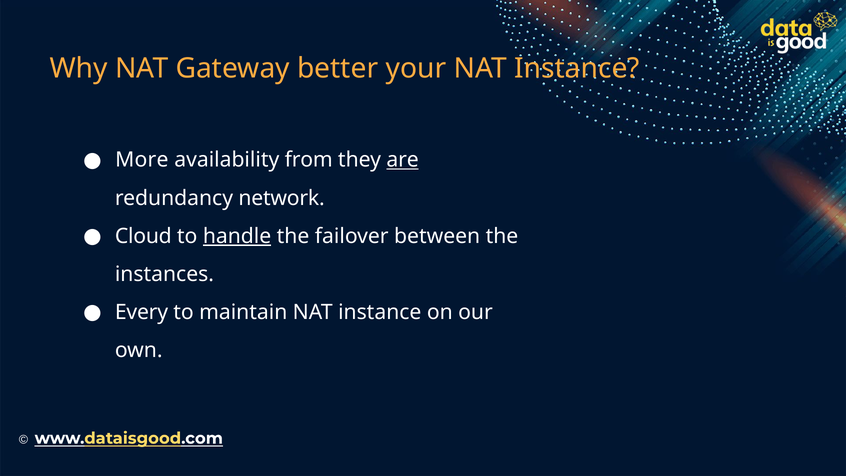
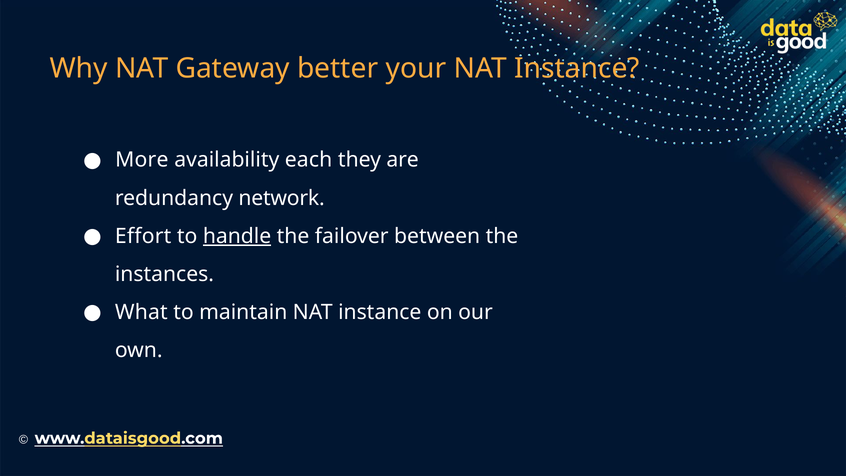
from: from -> each (309, 160)
are underline: present -> none (403, 160)
Cloud: Cloud -> Effort (143, 236)
Every: Every -> What (141, 312)
